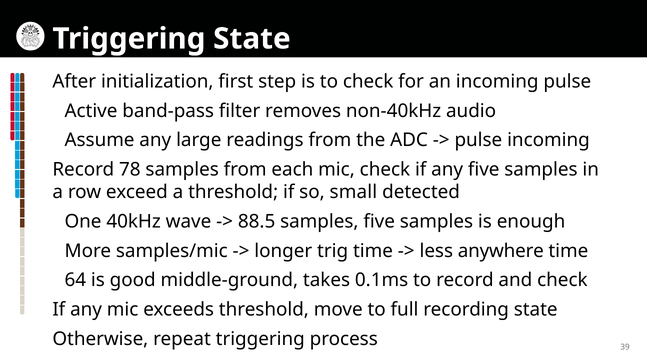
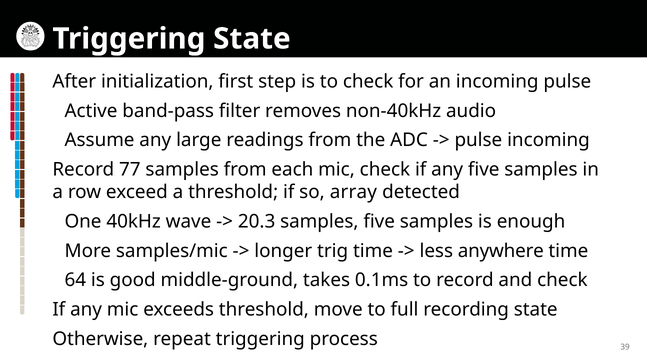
78: 78 -> 77 (130, 170)
small: small -> array (353, 192)
88.5: 88.5 -> 20.3 (257, 222)
